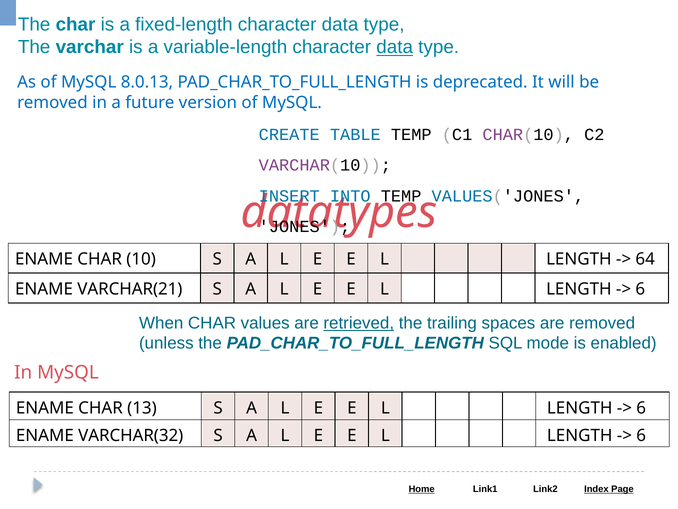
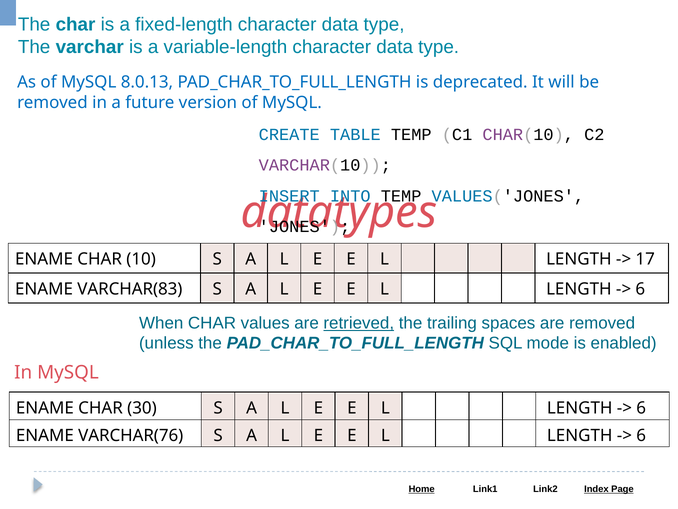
data underline: present -> none (395, 47)
64: 64 -> 17 (645, 259)
VARCHAR(21: VARCHAR(21 -> VARCHAR(83 (130, 289)
13: 13 -> 30 (142, 408)
VARCHAR(32: VARCHAR(32 -> VARCHAR(76 (131, 435)
